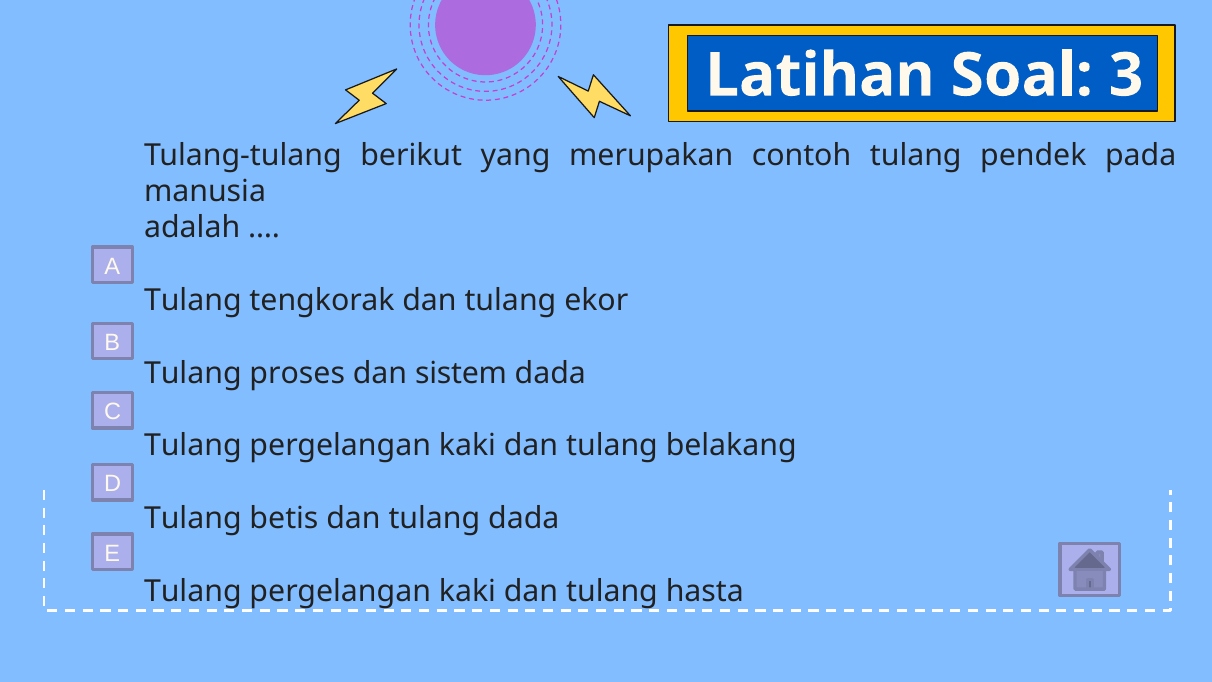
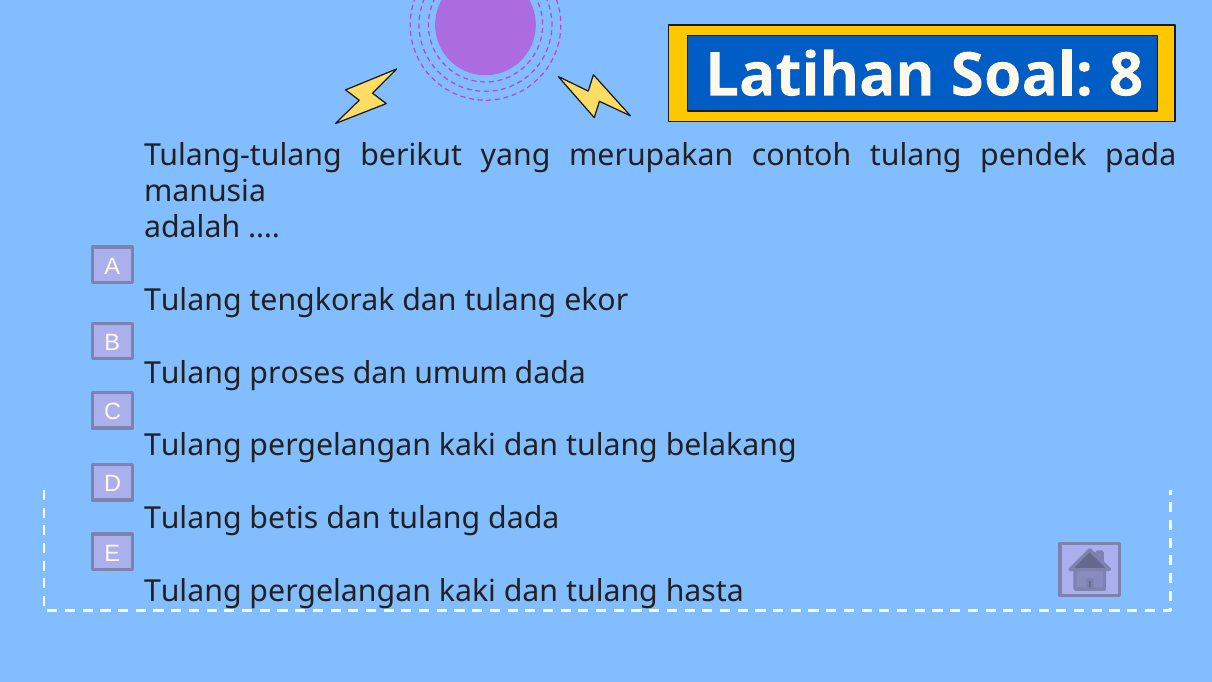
3: 3 -> 8 (1126, 75)
sistem: sistem -> umum (461, 373)
